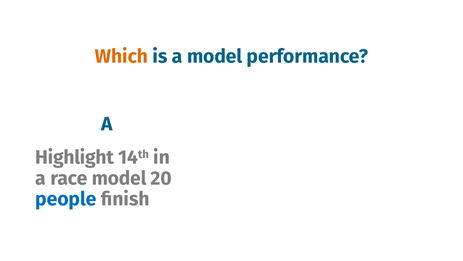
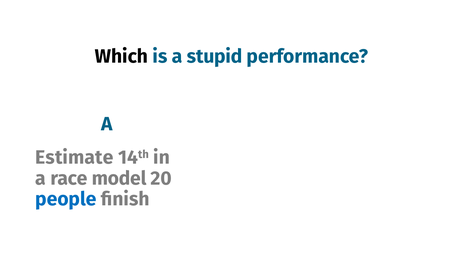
Which colour: orange -> black (121, 56)
a model: model -> stupid (215, 56)
Highlight: Highlight -> Estimate (74, 157)
